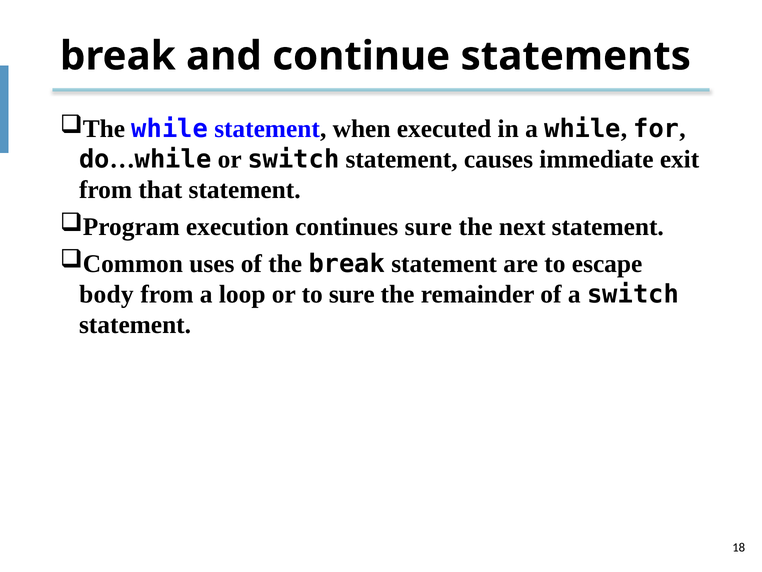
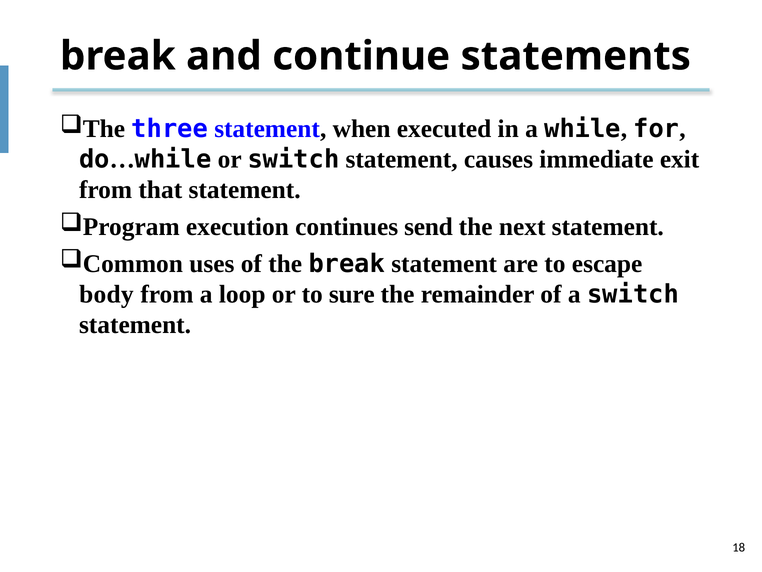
while: while -> three (170, 129)
continues sure: sure -> send (429, 227)
